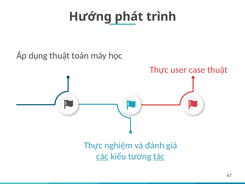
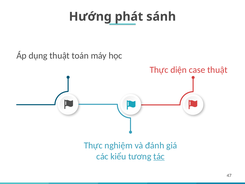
trình: trình -> sánh (161, 17)
user: user -> diện (179, 70)
các underline: present -> none (102, 156)
